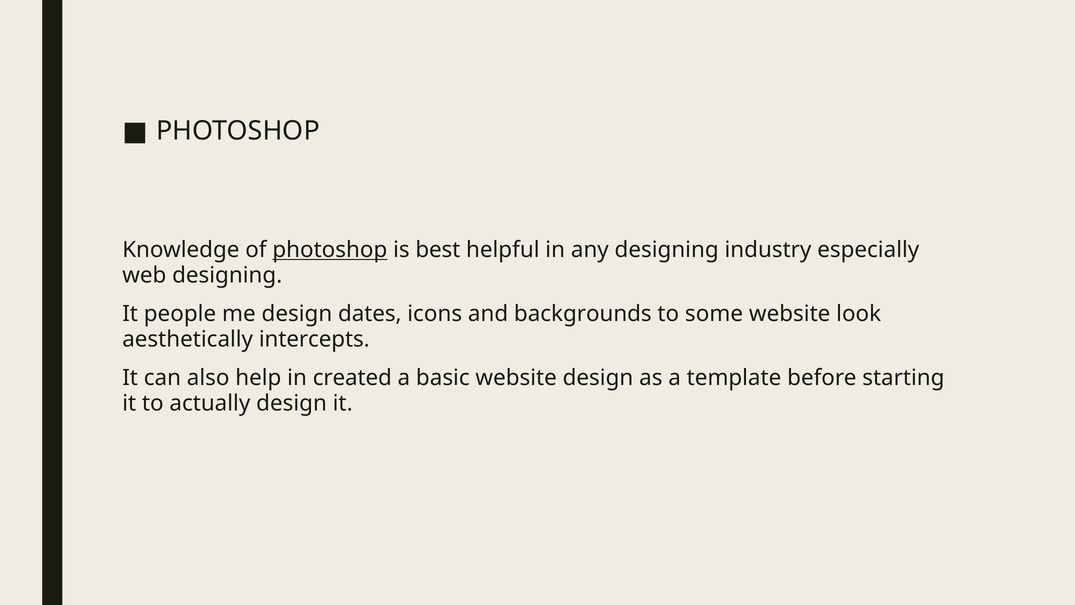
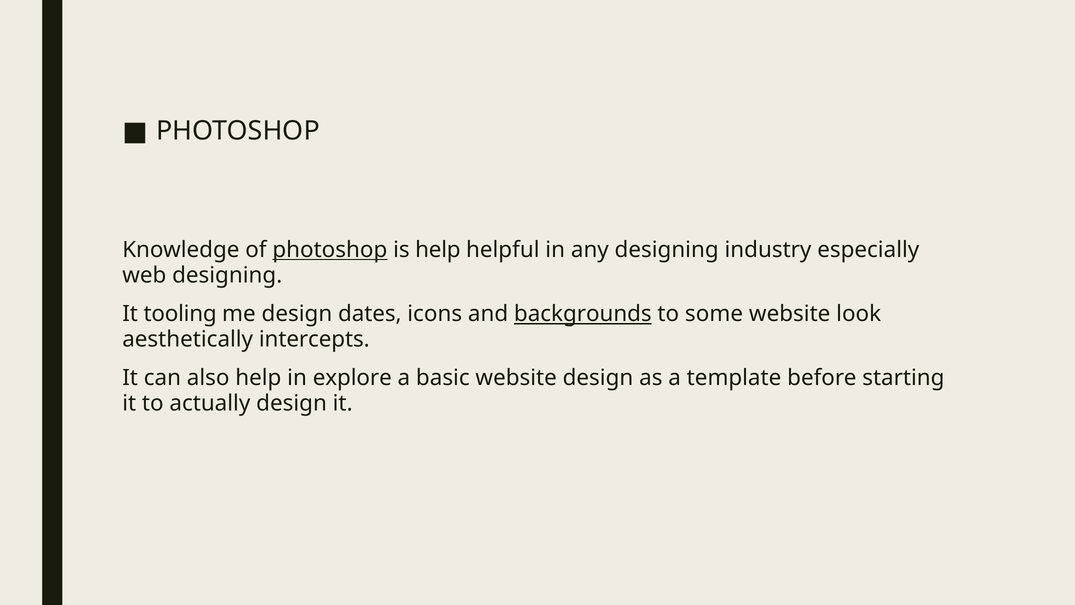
is best: best -> help (438, 250)
people: people -> tooling (180, 314)
backgrounds underline: none -> present (583, 314)
created: created -> explore (352, 378)
